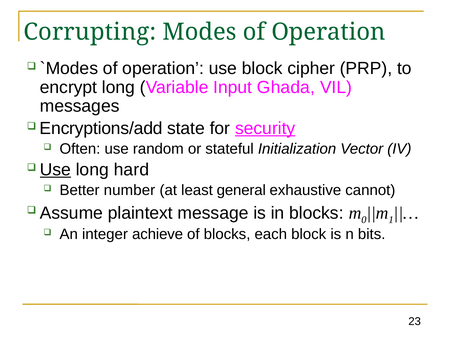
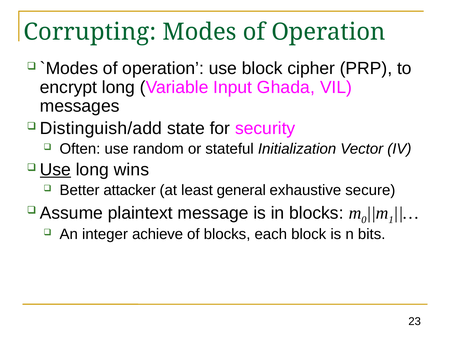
Encryptions/add: Encryptions/add -> Distinguish/add (101, 128)
security underline: present -> none (265, 128)
hard: hard -> wins (131, 169)
number: number -> attacker (130, 190)
cannot: cannot -> secure (370, 190)
